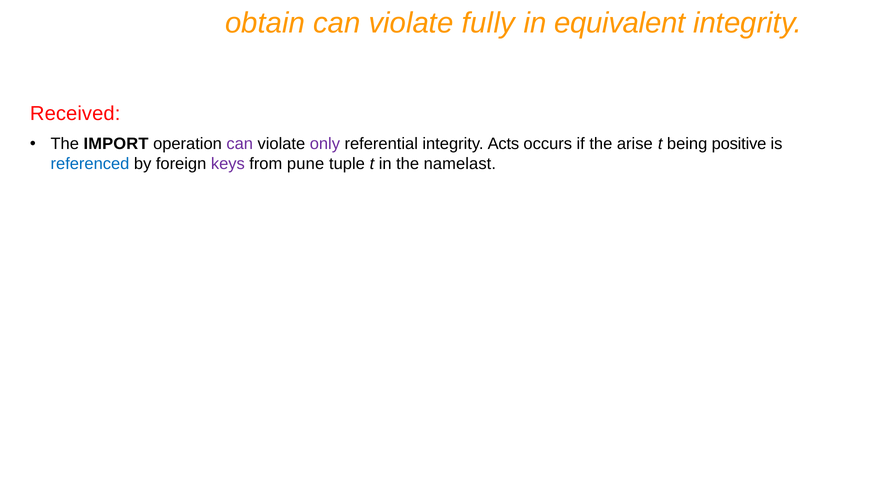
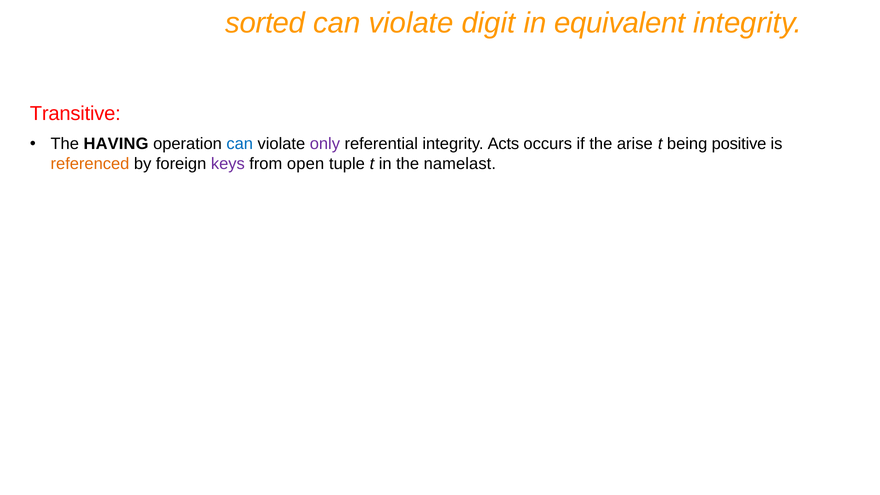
obtain: obtain -> sorted (265, 23)
fully: fully -> digit (488, 23)
Received: Received -> Transitive (75, 114)
IMPORT: IMPORT -> HAVING (116, 144)
can colour: purple -> blue (240, 144)
referenced colour: blue -> orange (90, 164)
pune: pune -> open (306, 164)
